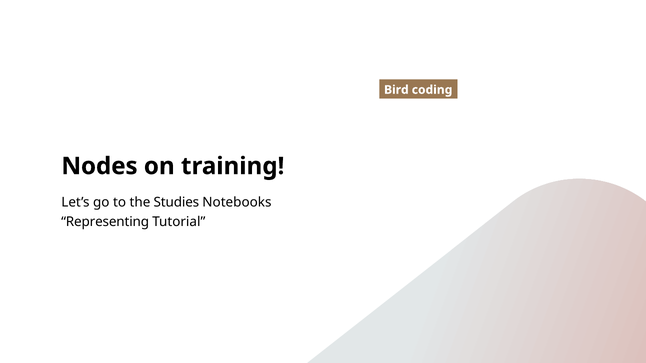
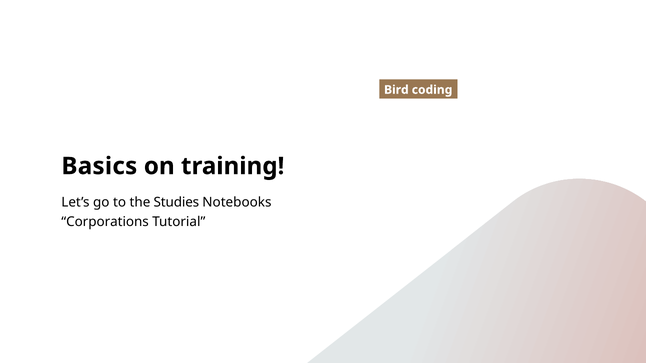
Nodes: Nodes -> Basics (99, 166)
Representing: Representing -> Corporations (105, 222)
